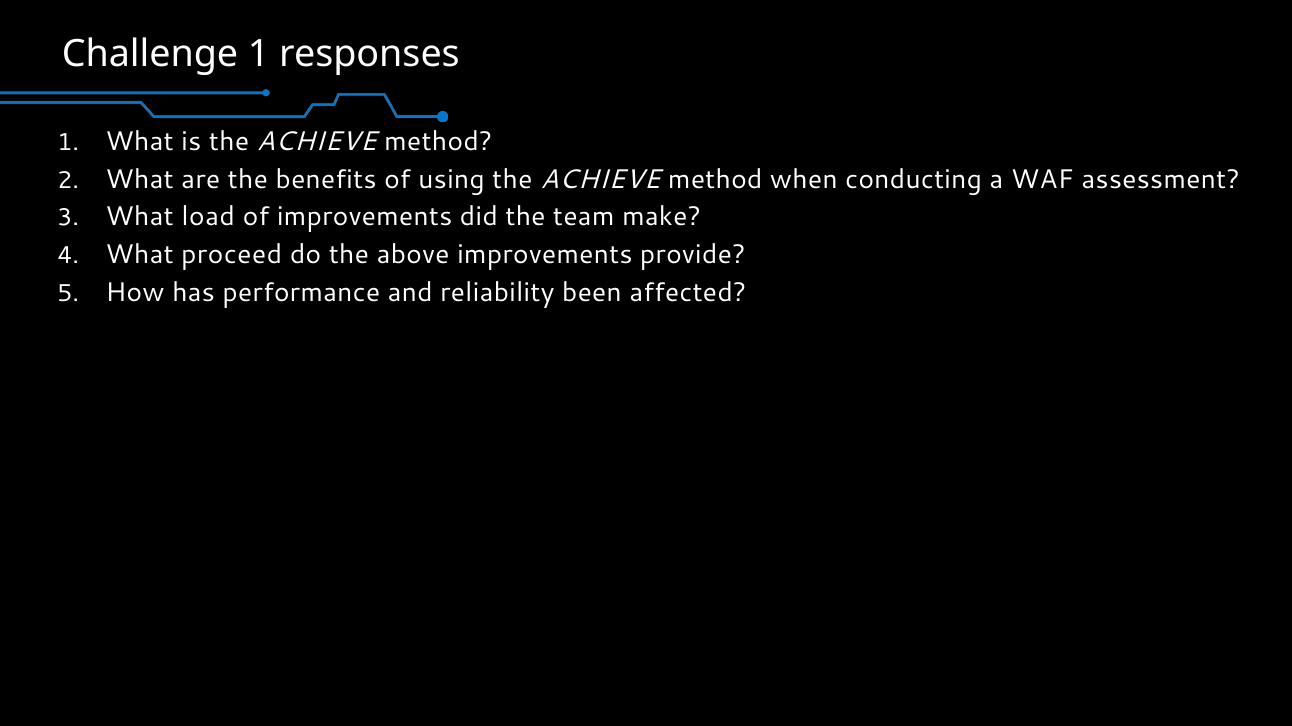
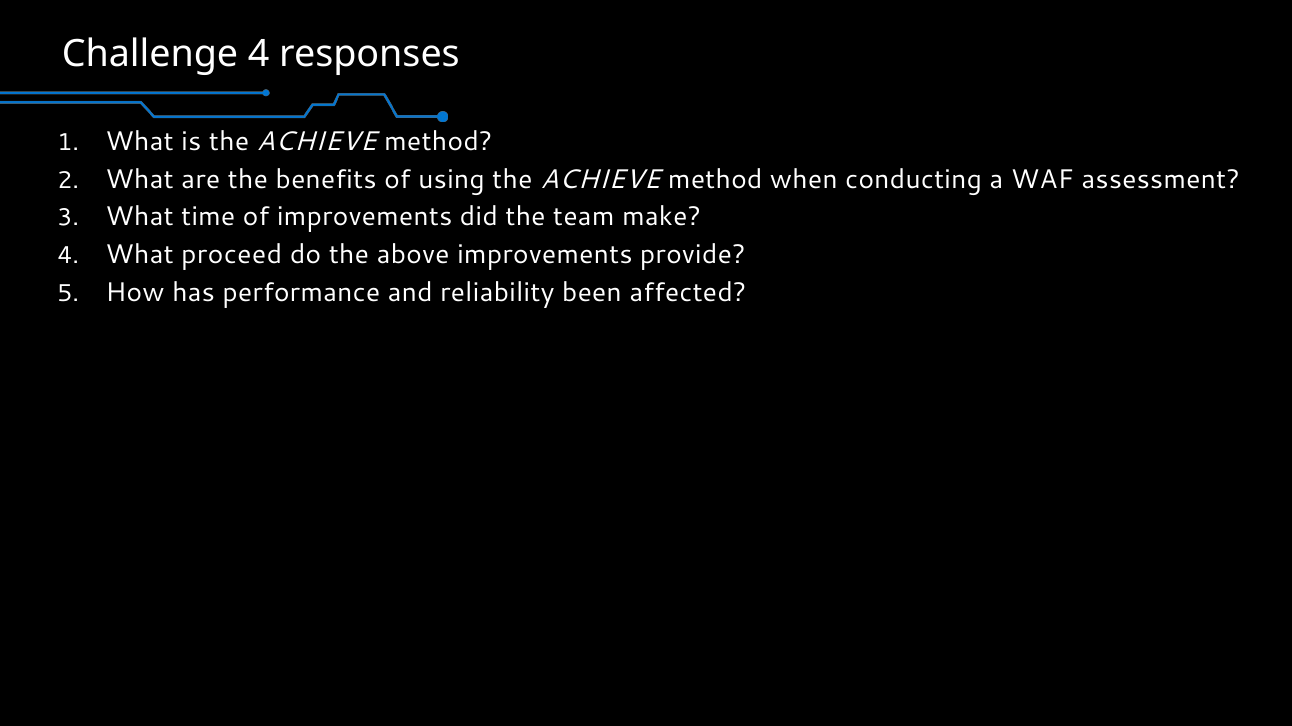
Challenge 1: 1 -> 4 (259, 54)
load: load -> time (208, 217)
